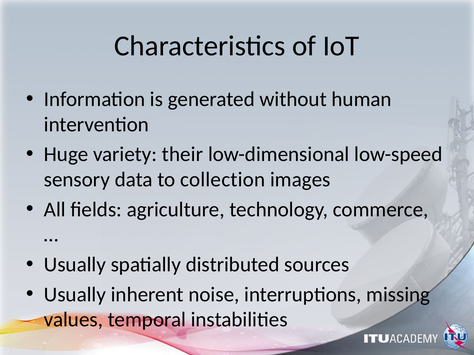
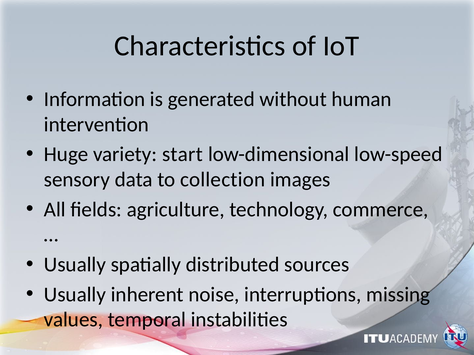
their: their -> start (182, 155)
